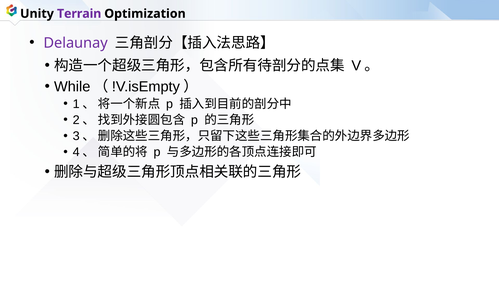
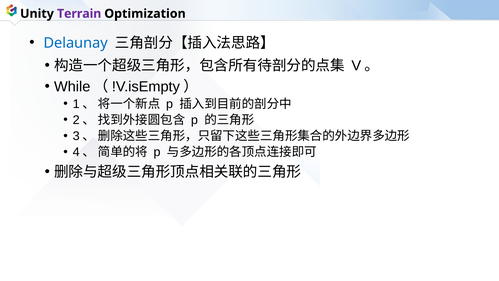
Delaunay colour: purple -> blue (76, 43)
